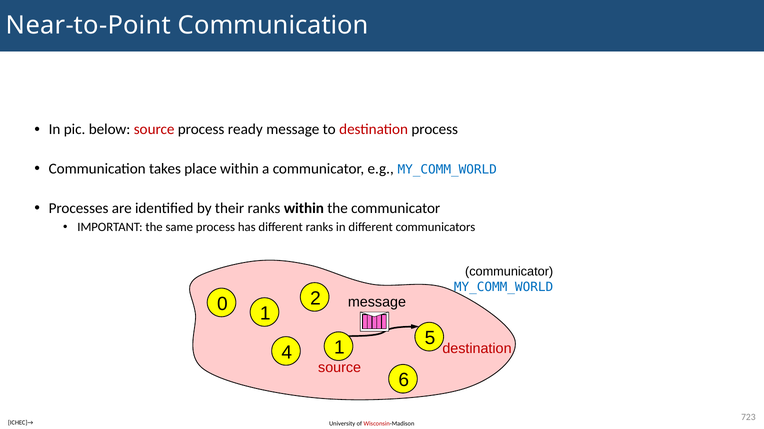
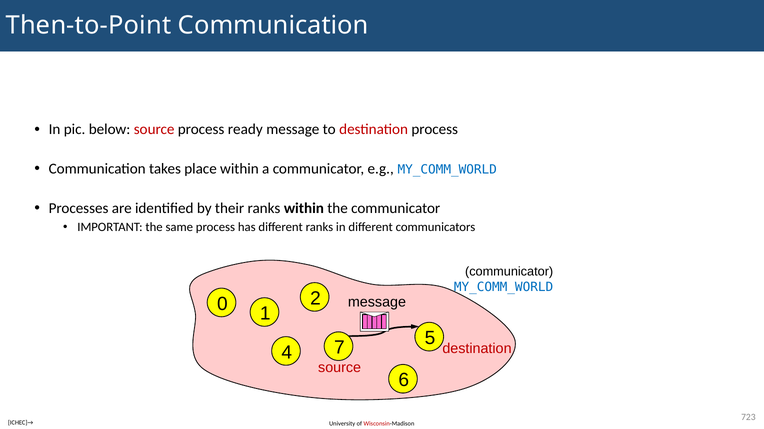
Near-to-Point: Near-to-Point -> Then-to-Point (88, 26)
4 1: 1 -> 7 (339, 348)
